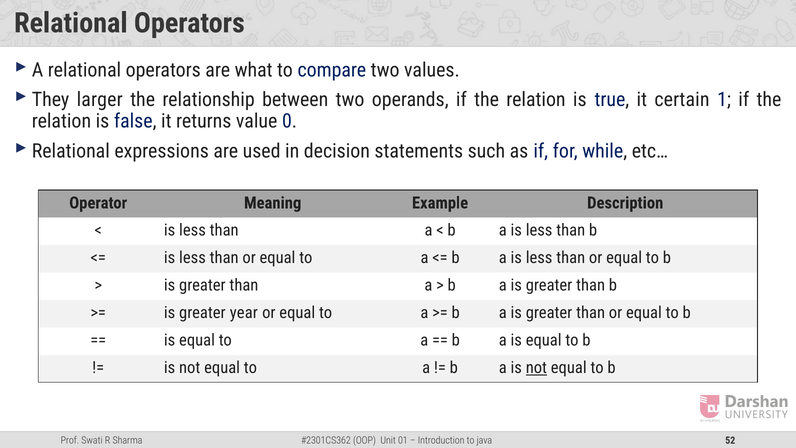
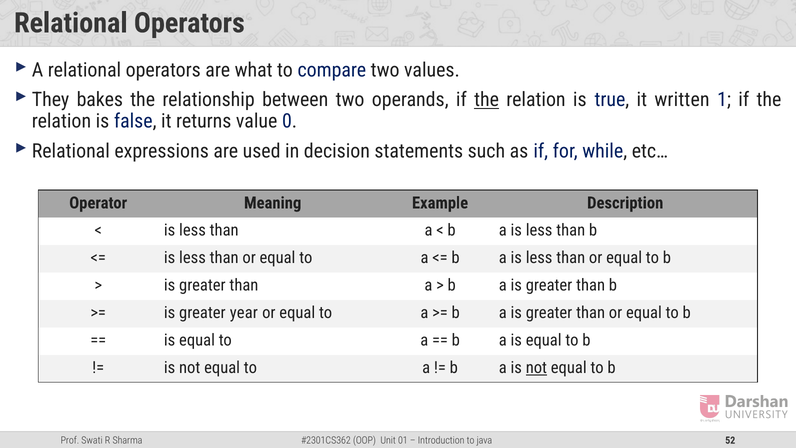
larger: larger -> bakes (100, 100)
the underline: none -> present (487, 100)
certain: certain -> written (682, 100)
